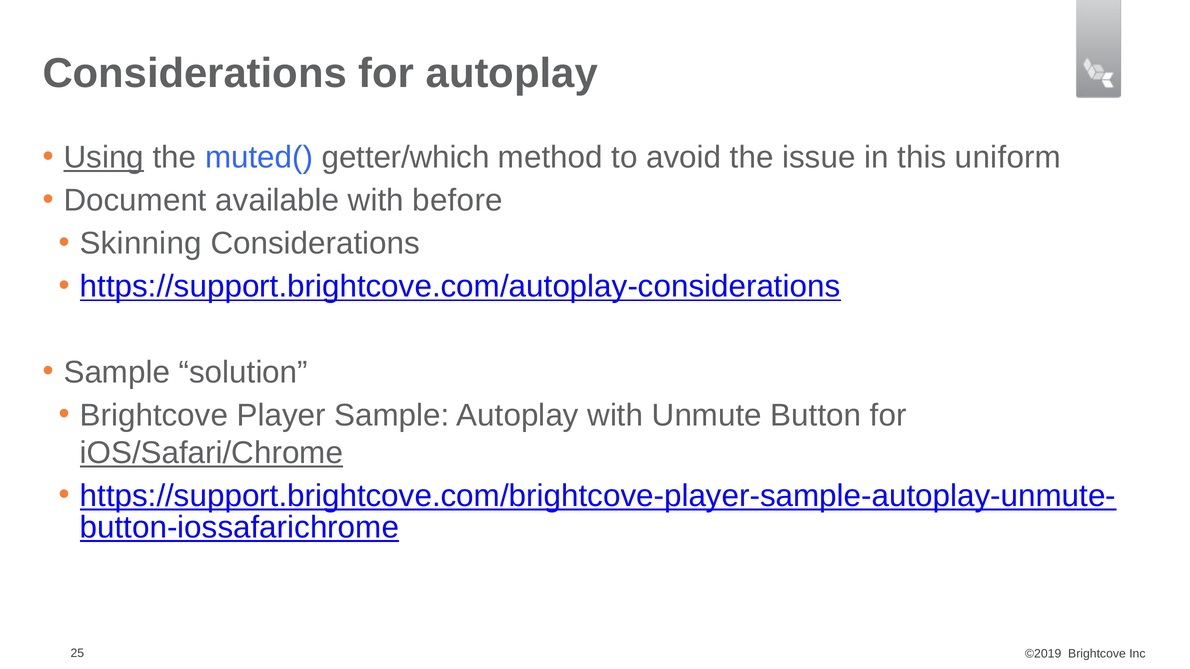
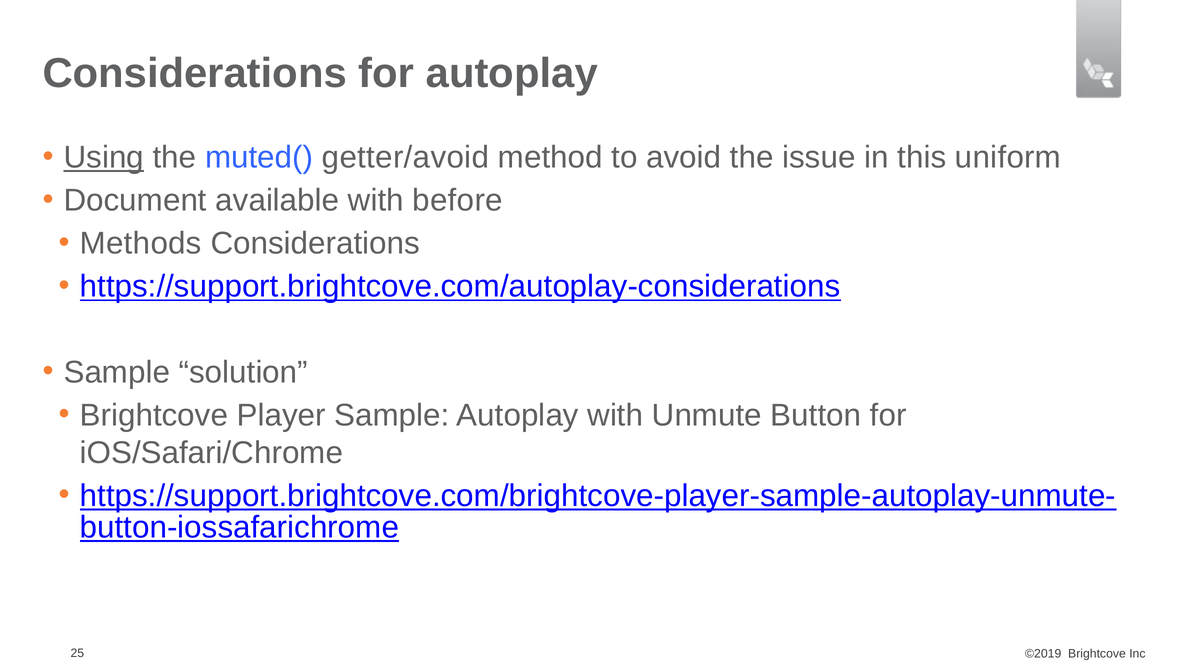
getter/which: getter/which -> getter/avoid (405, 158)
Skinning: Skinning -> Methods (141, 244)
iOS/Safari/Chrome underline: present -> none (211, 453)
